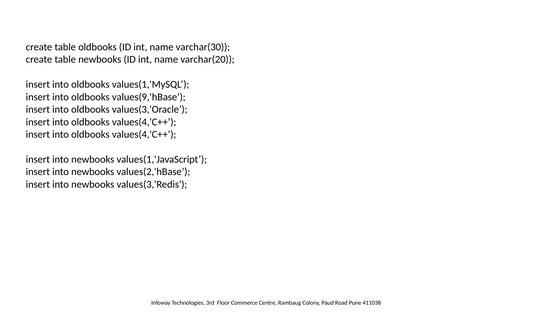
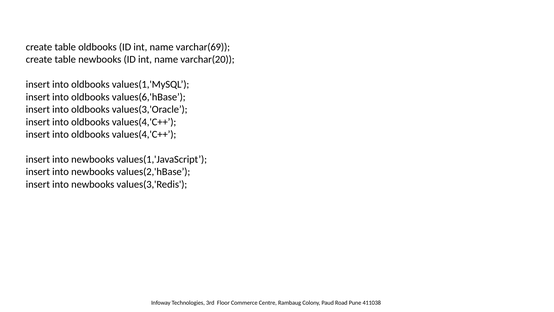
varchar(30: varchar(30 -> varchar(69 (203, 47)
values(9,'hBase: values(9,'hBase -> values(6,'hBase (149, 97)
